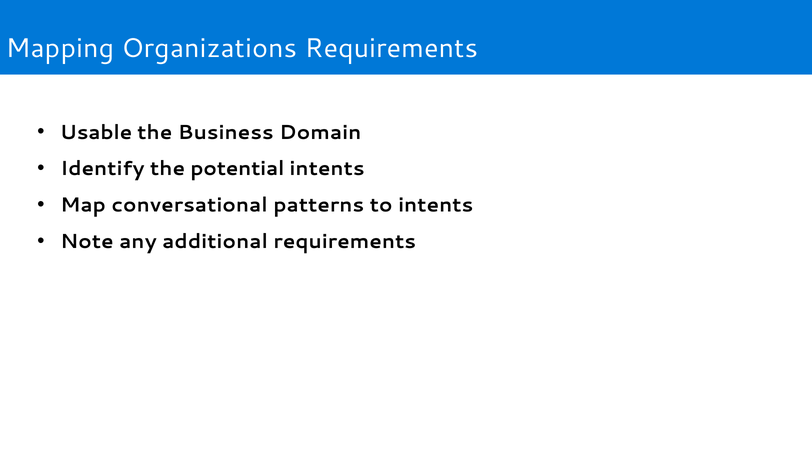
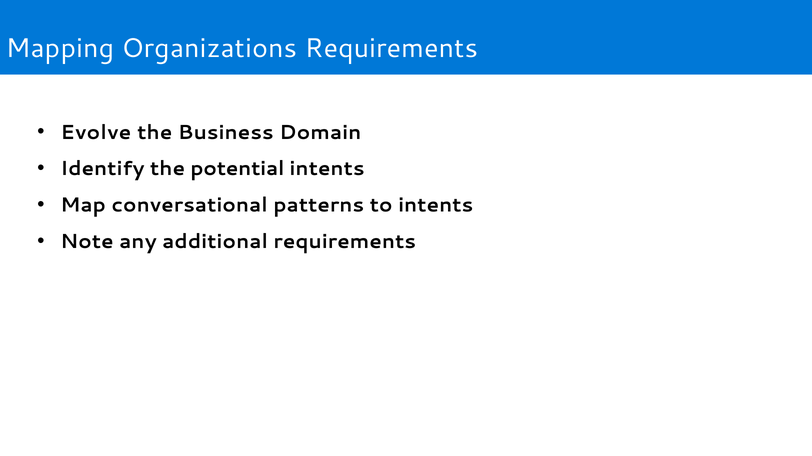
Usable: Usable -> Evolve (96, 133)
